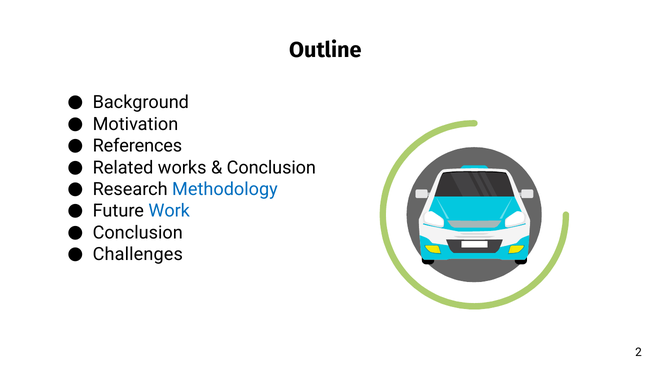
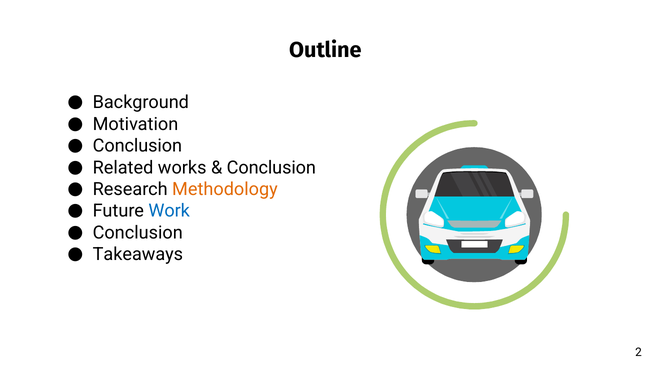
References: References -> Conclusion (137, 146)
Methodology colour: blue -> orange (225, 189)
Challenges: Challenges -> Takeaways (138, 255)
